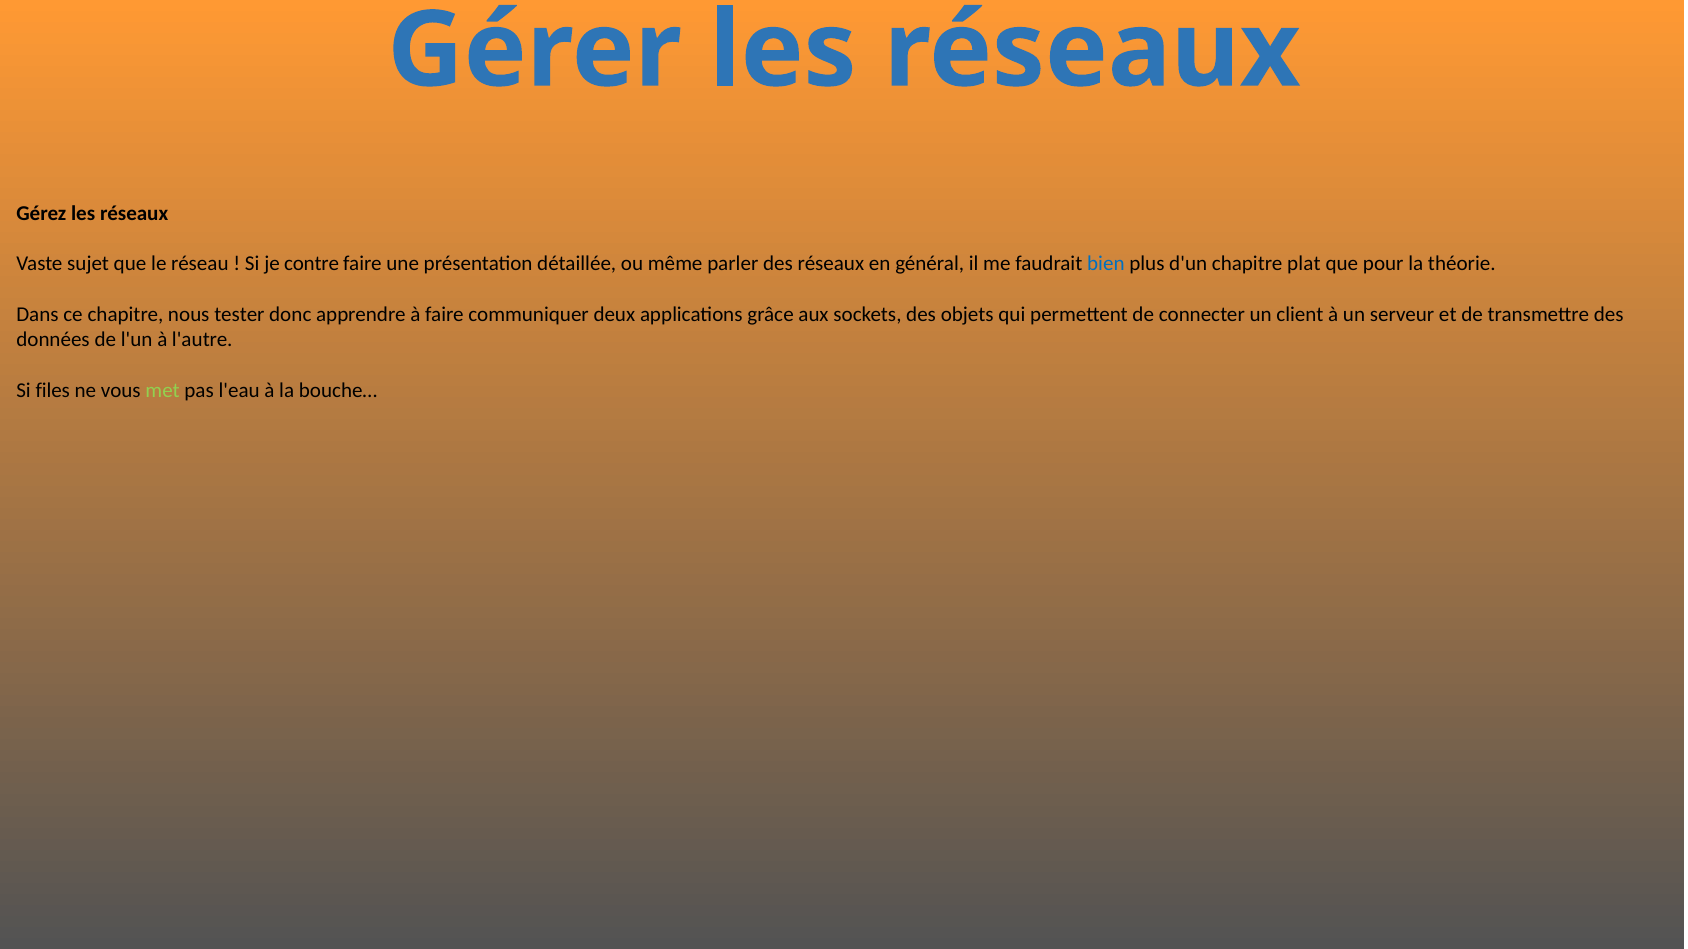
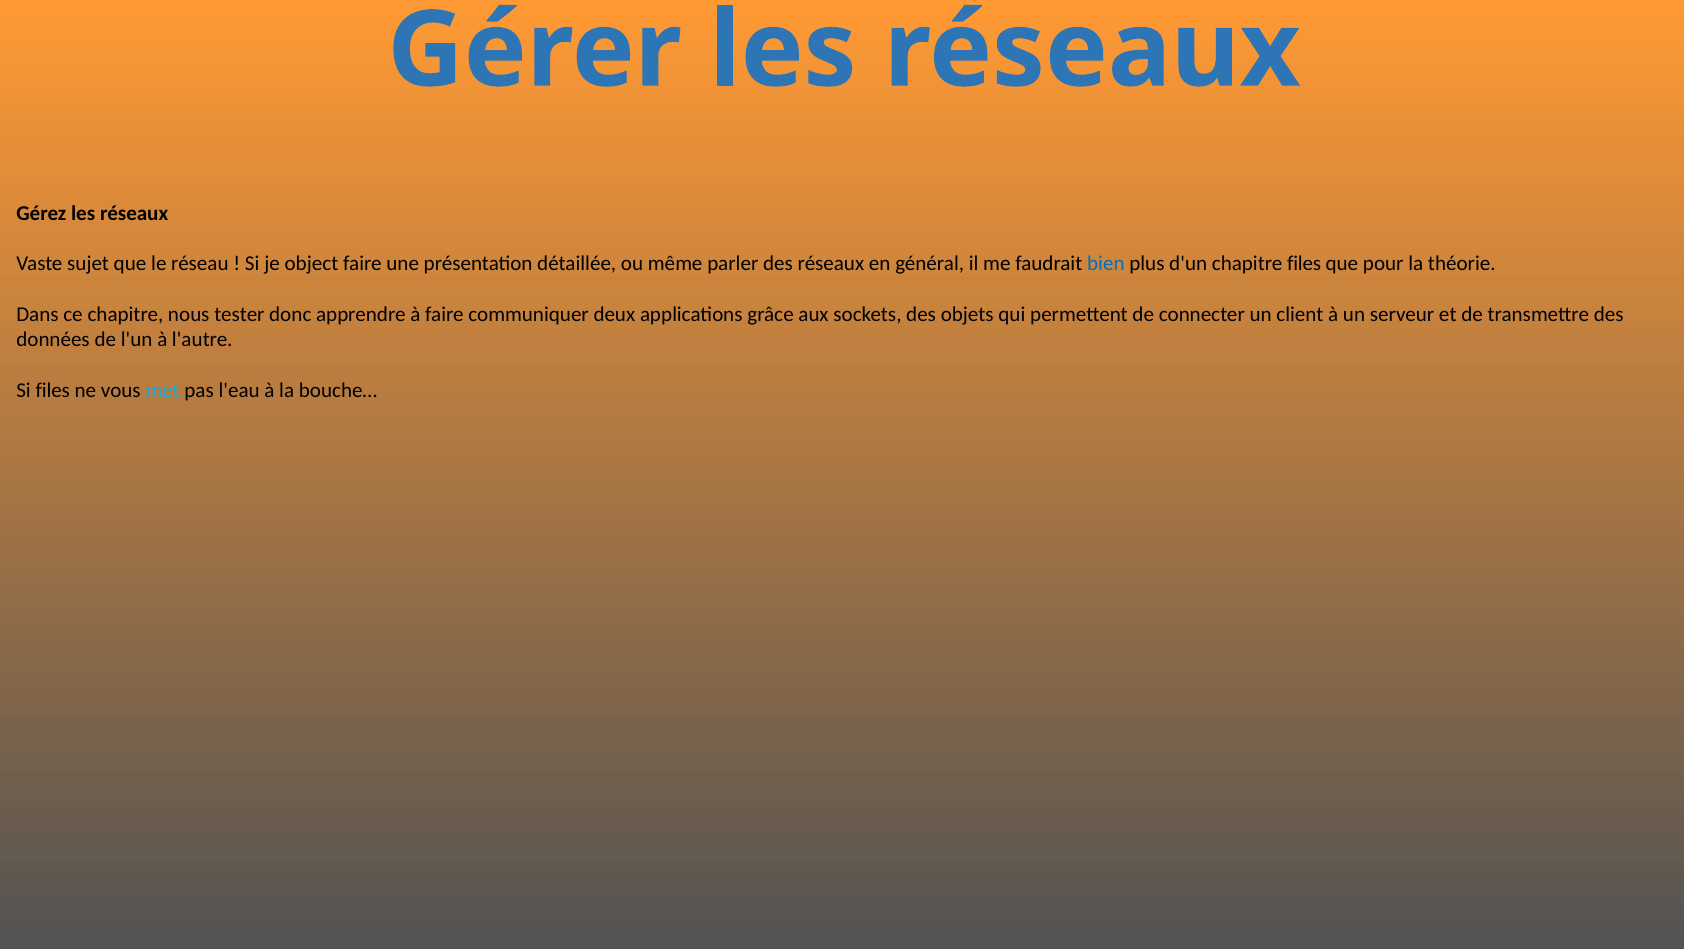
contre: contre -> object (311, 264)
chapitre plat: plat -> files (1304, 264)
met colour: light green -> light blue (163, 391)
